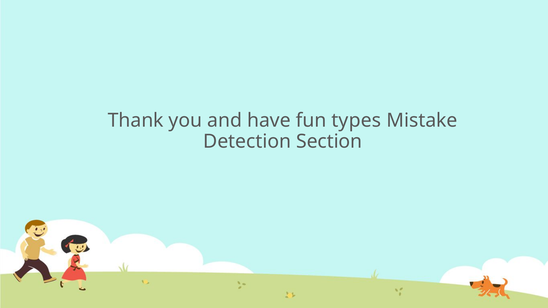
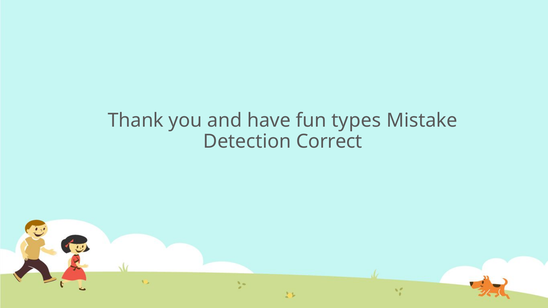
Section: Section -> Correct (329, 141)
